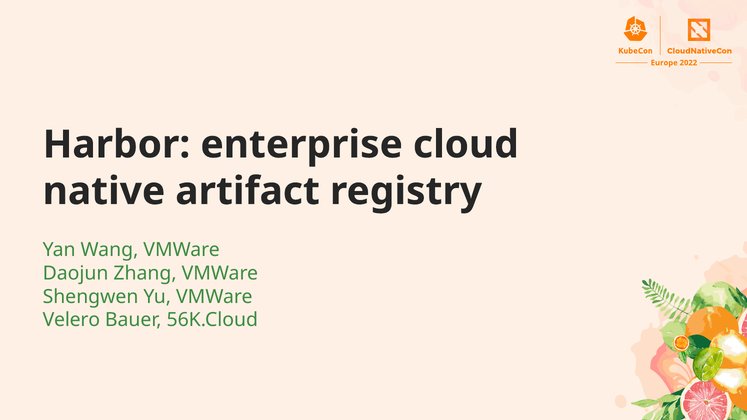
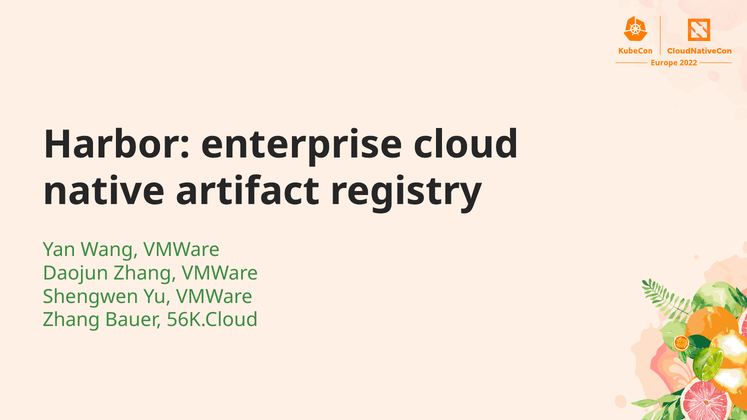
Velero: Velero -> Zhang (71, 320)
